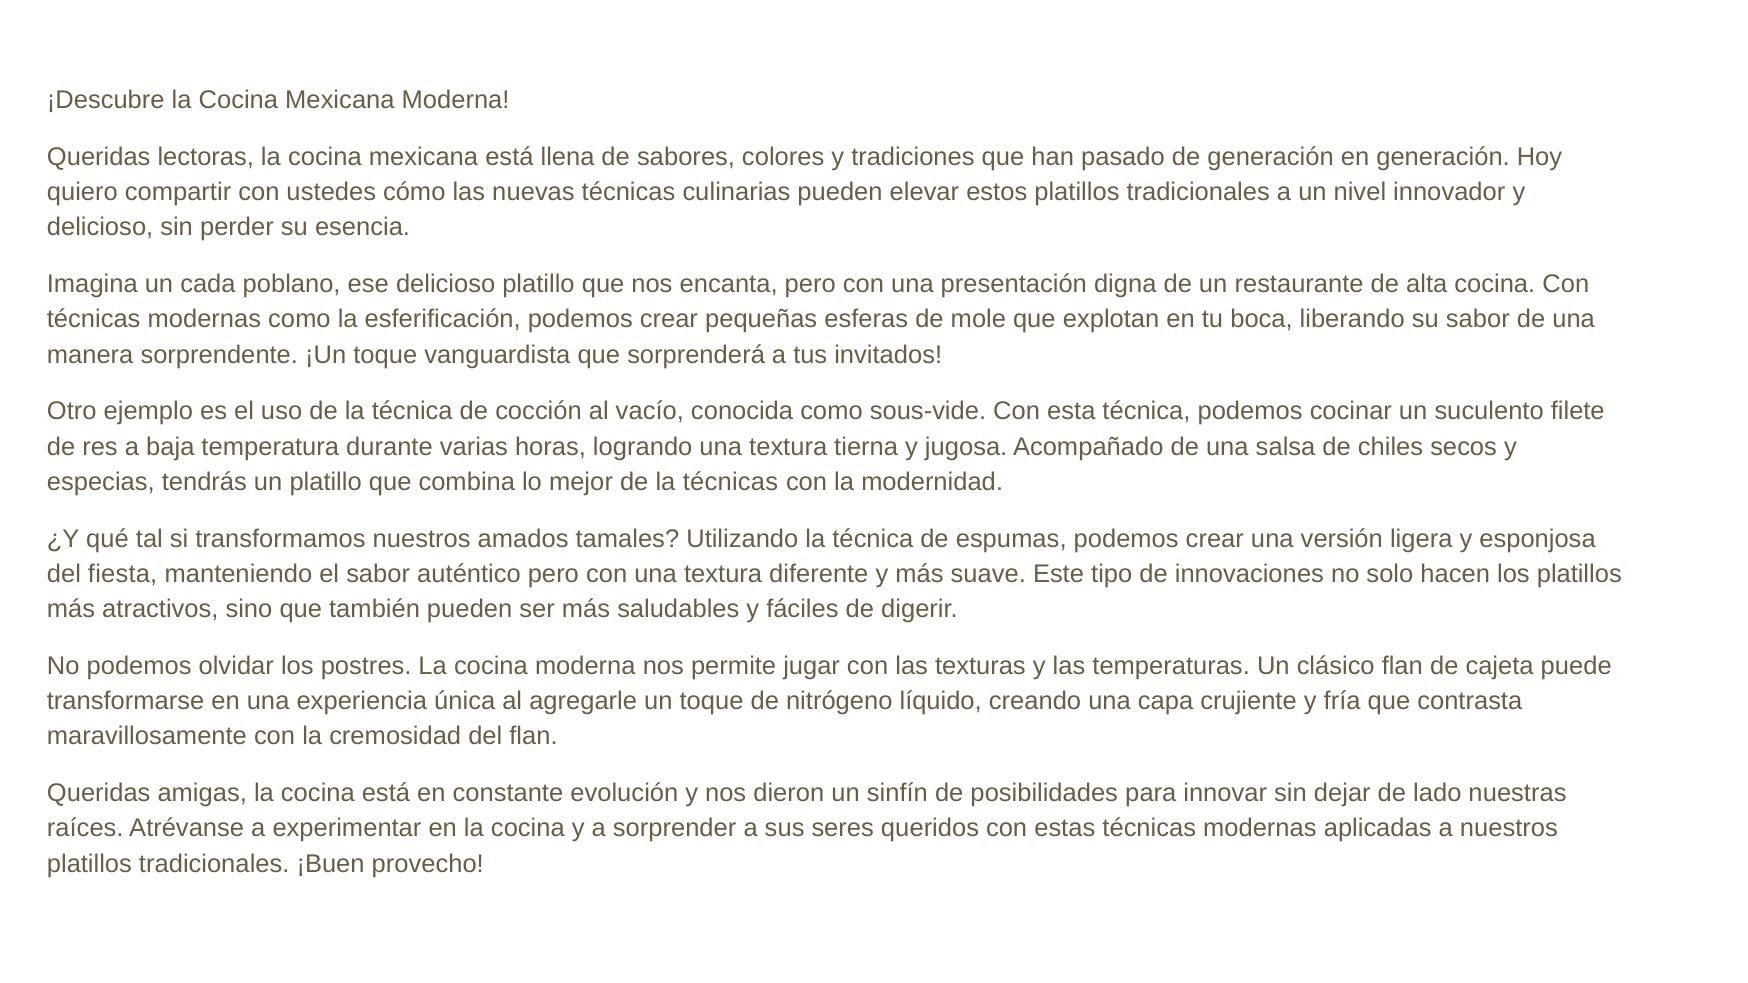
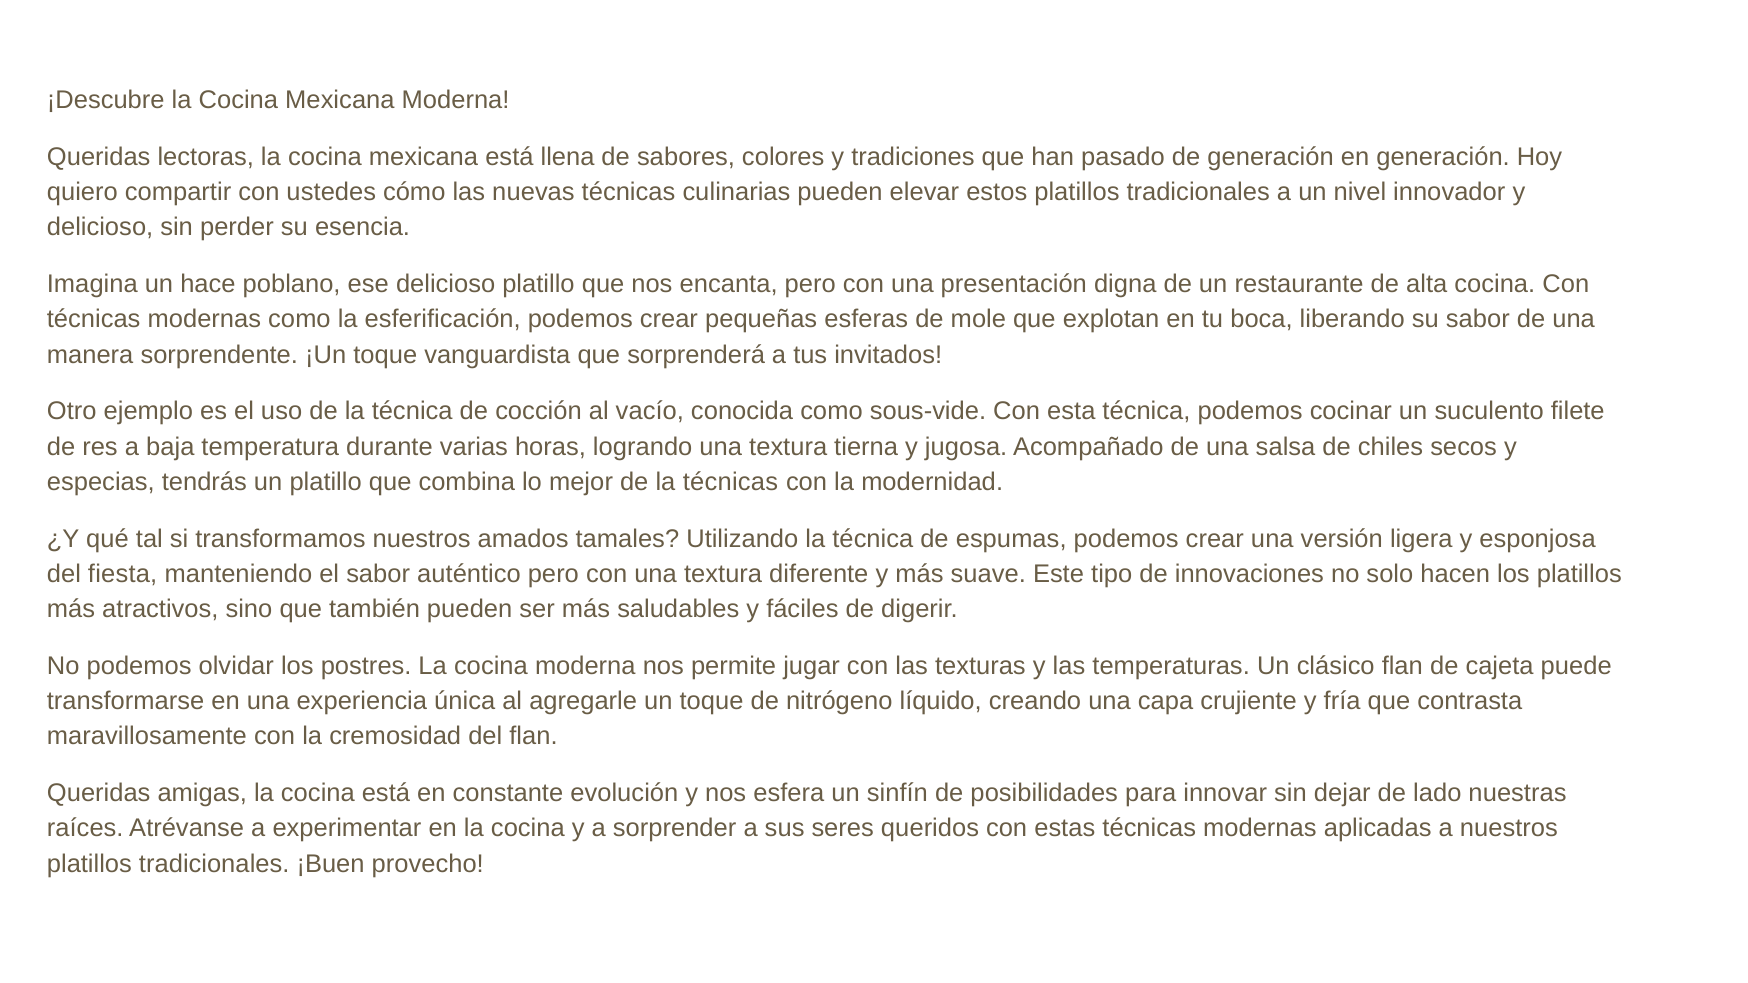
cada: cada -> hace (208, 284)
dieron: dieron -> esfera (789, 794)
